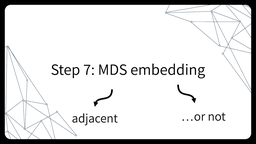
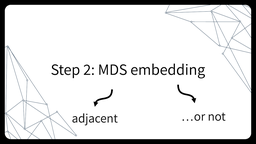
7: 7 -> 2 (89, 70)
